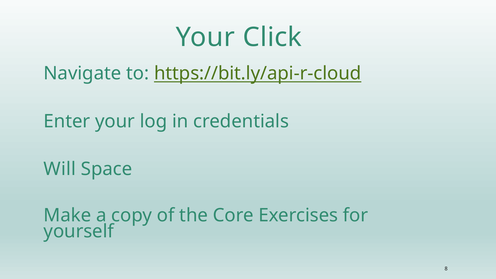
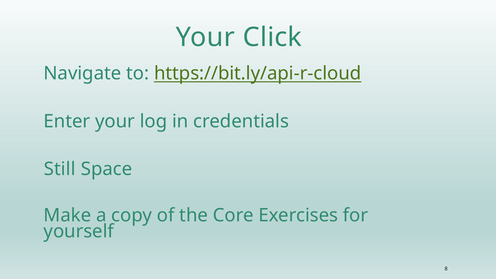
Will: Will -> Still (60, 169)
